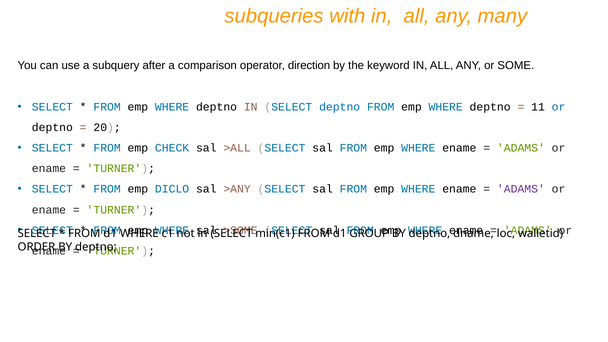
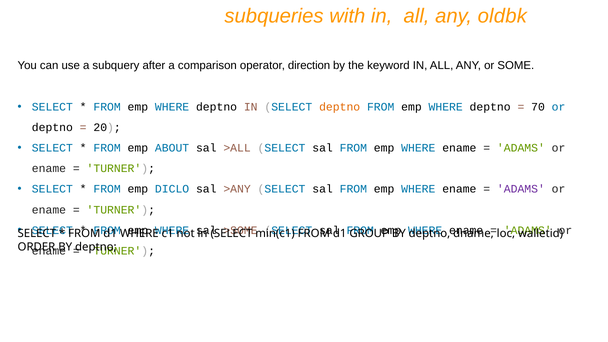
many: many -> oldbk (502, 16)
deptno colour: blue -> orange (340, 107)
11: 11 -> 70 (538, 107)
CHECK: CHECK -> ABOUT (172, 148)
